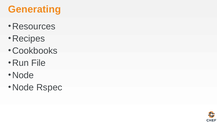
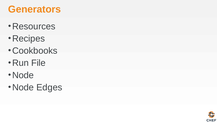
Generating: Generating -> Generators (35, 9)
Rspec: Rspec -> Edges (49, 87)
